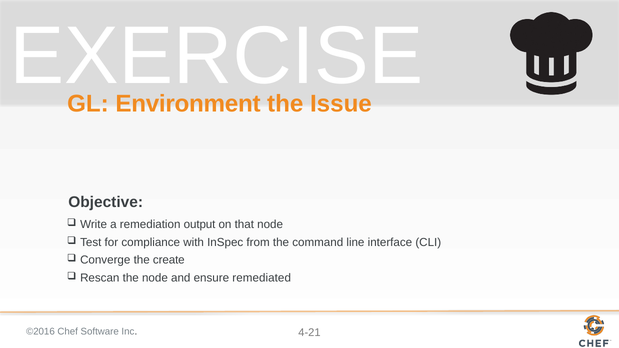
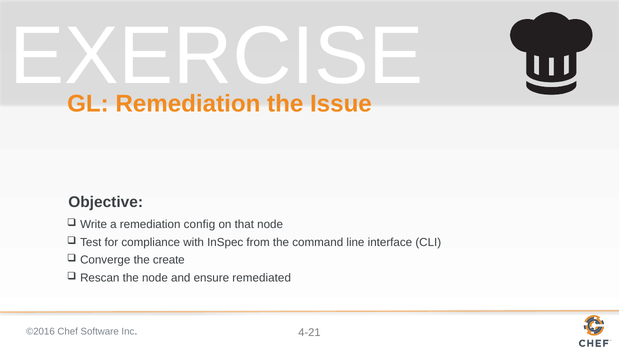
GL Environment: Environment -> Remediation (188, 104)
output: output -> config (199, 225)
